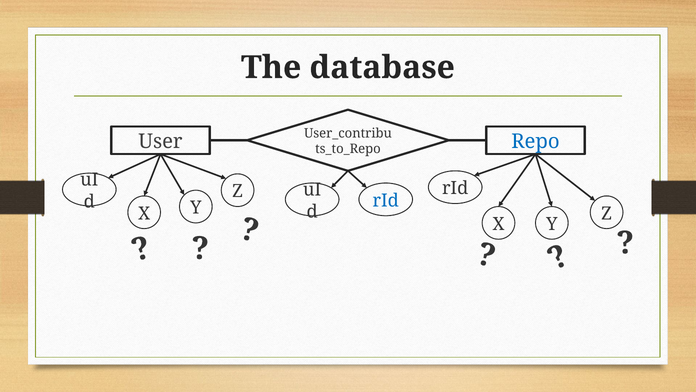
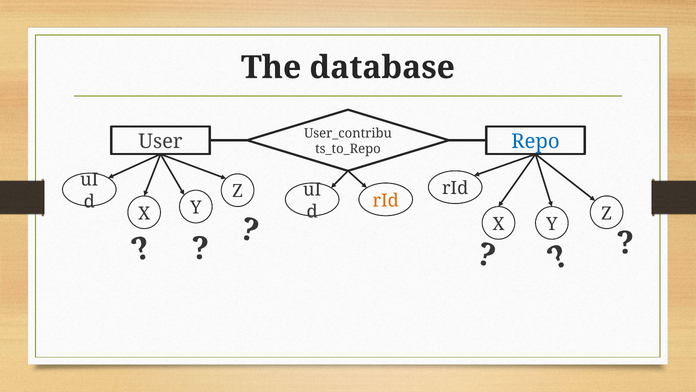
rId colour: blue -> orange (386, 200)
